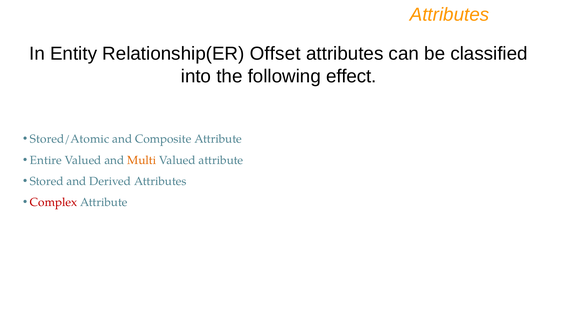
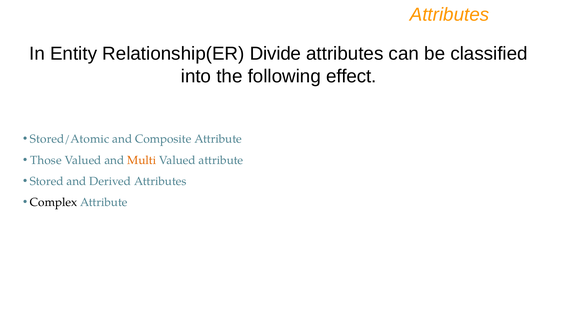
Offset: Offset -> Divide (275, 54)
Entire: Entire -> Those (46, 160)
Complex colour: red -> black (54, 203)
